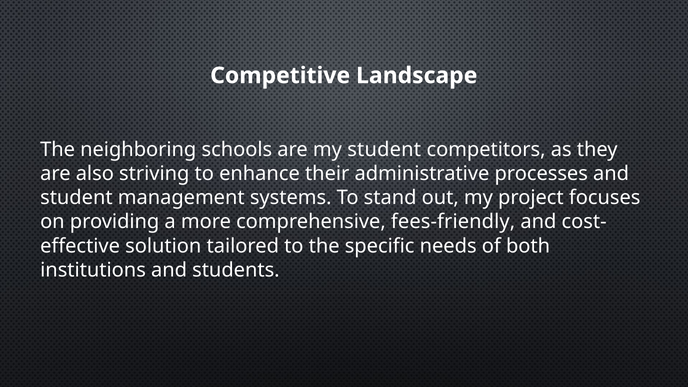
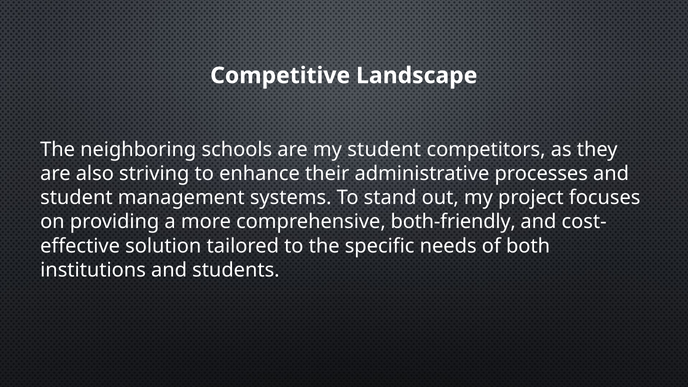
fees-friendly: fees-friendly -> both-friendly (453, 222)
